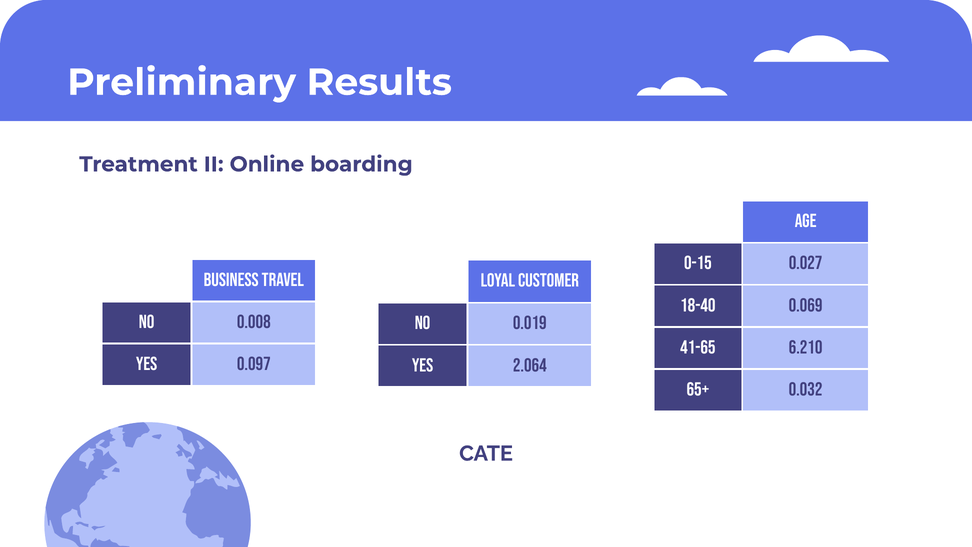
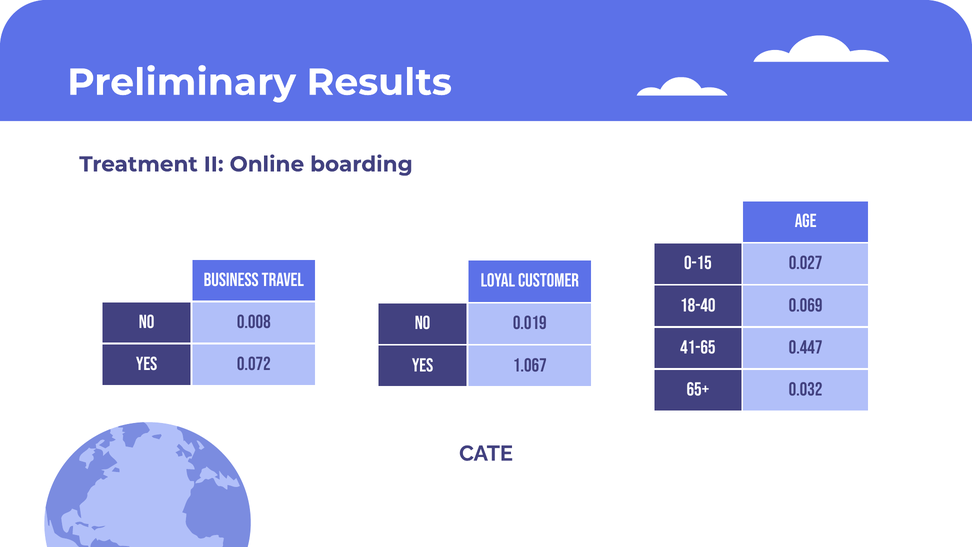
6.210: 6.210 -> 0.447 (806, 347)
0.097: 0.097 -> 0.072 (254, 364)
2.064: 2.064 -> 1.067 (530, 365)
